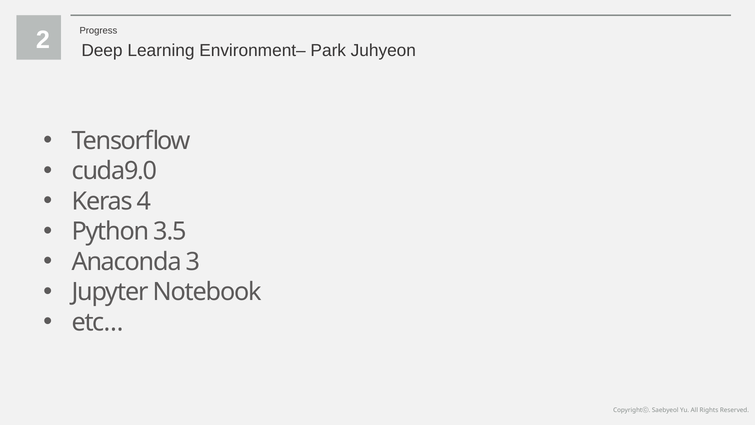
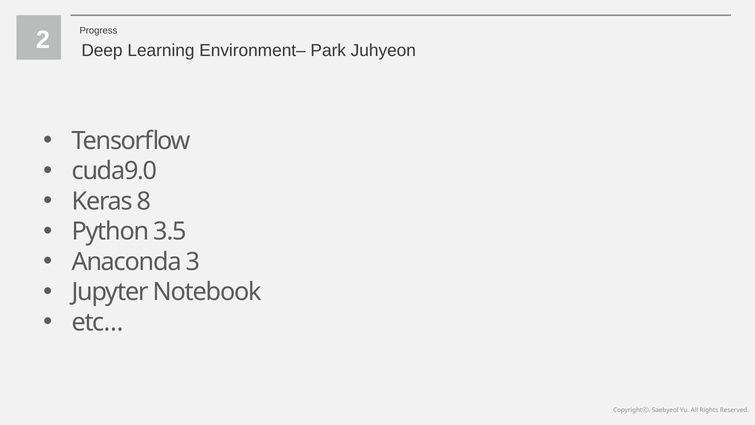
4: 4 -> 8 (144, 201)
